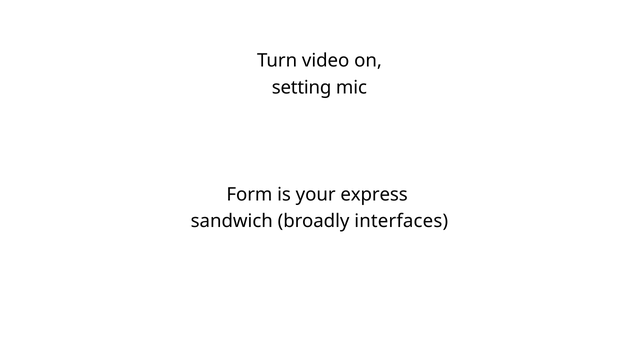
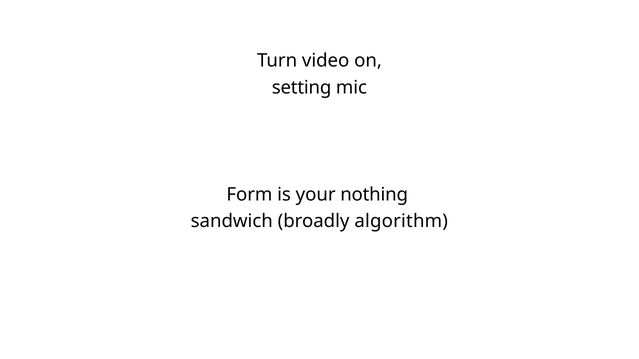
express: express -> nothing (374, 195)
interfaces: interfaces -> algorithm (401, 222)
